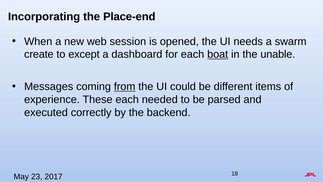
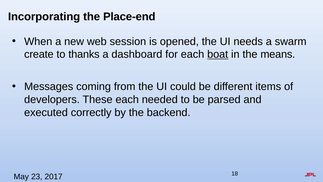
except: except -> thanks (84, 54)
unable: unable -> means (278, 54)
from underline: present -> none (125, 86)
experience: experience -> developers (52, 99)
